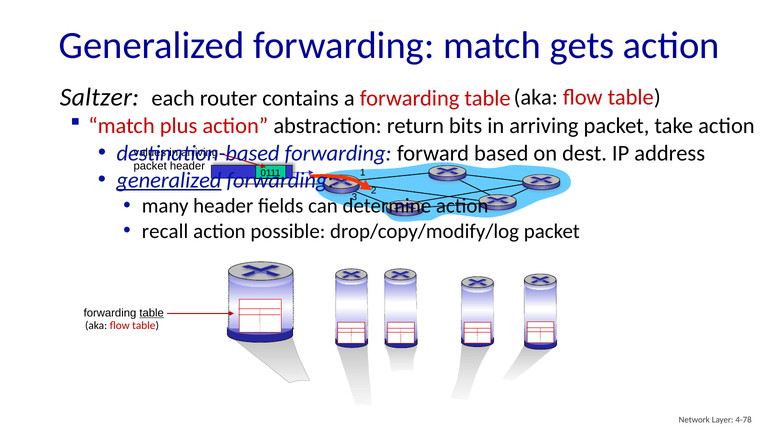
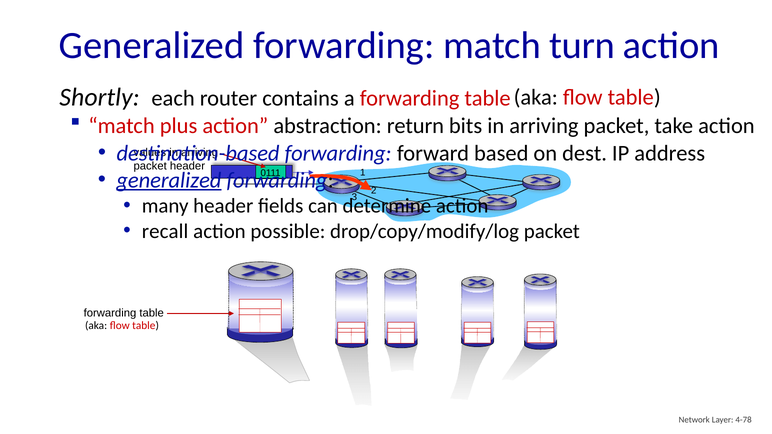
gets: gets -> turn (582, 46)
Saltzer: Saltzer -> Shortly (100, 97)
table underline: present -> none (152, 313)
